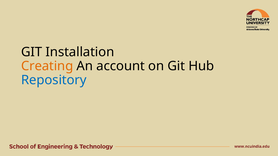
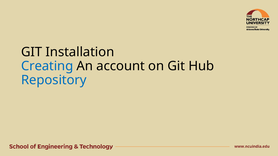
Creating colour: orange -> blue (47, 66)
